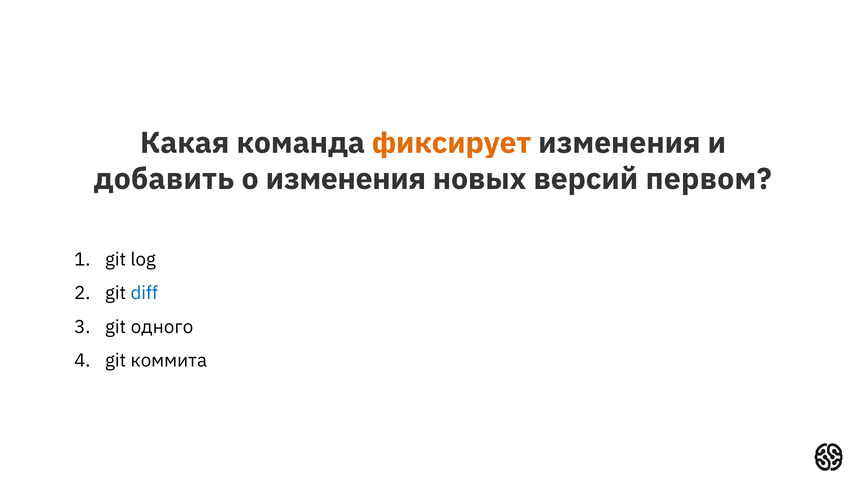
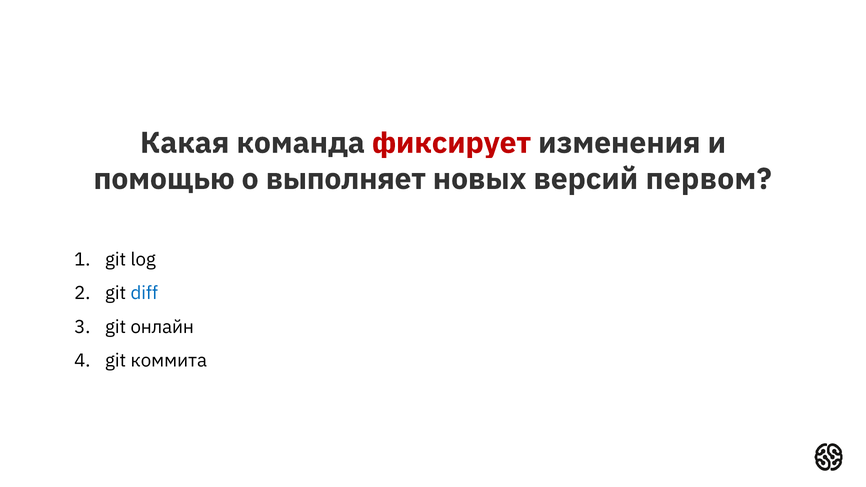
фиксирует colour: orange -> red (452, 143)
добавить: добавить -> помощью (164, 179)
о изменения: изменения -> выполняет (346, 179)
одного: одного -> онлайн (162, 327)
